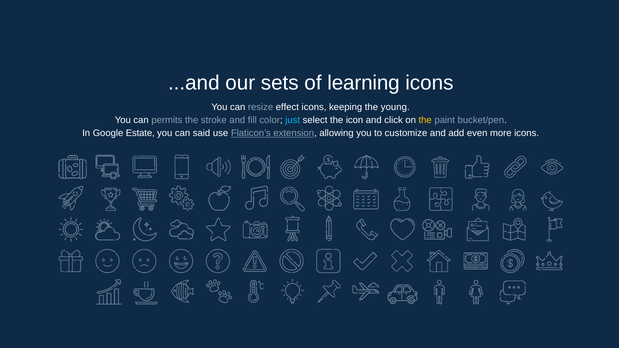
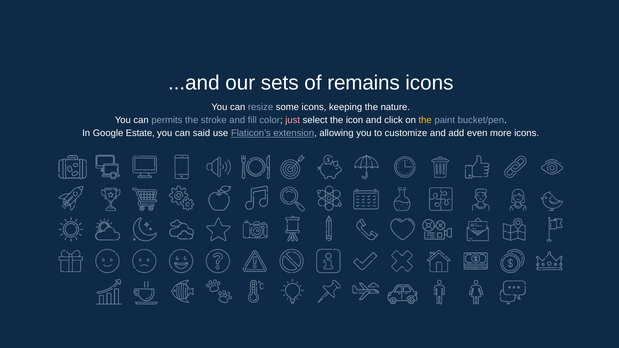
learning: learning -> remains (364, 83)
effect: effect -> some (287, 107)
young: young -> nature (395, 107)
just colour: light blue -> pink (293, 120)
